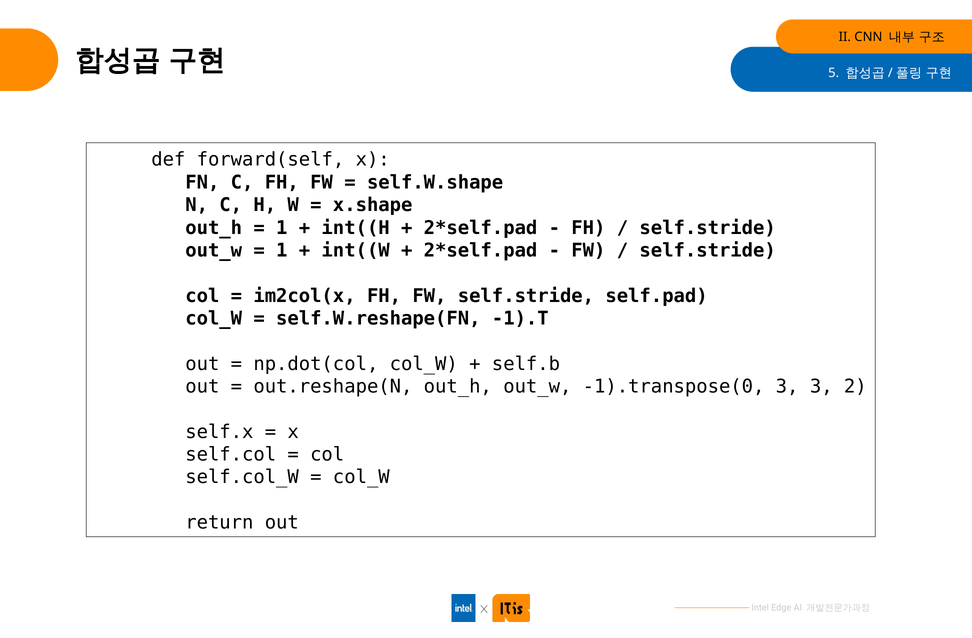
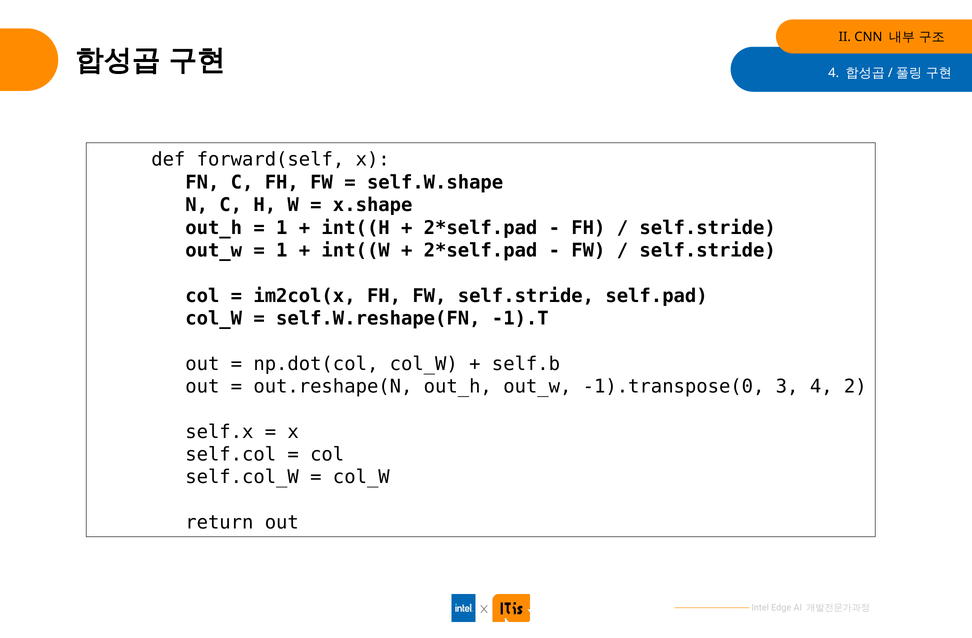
5: 5 -> 4 (834, 73)
3 3: 3 -> 4 (821, 387)
